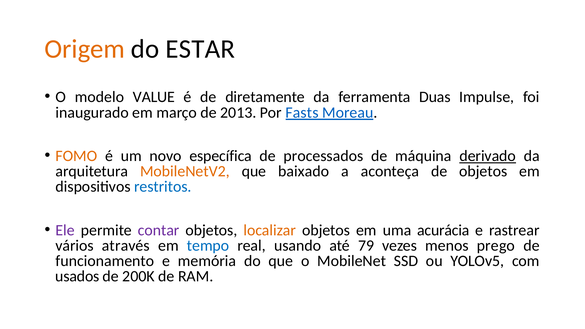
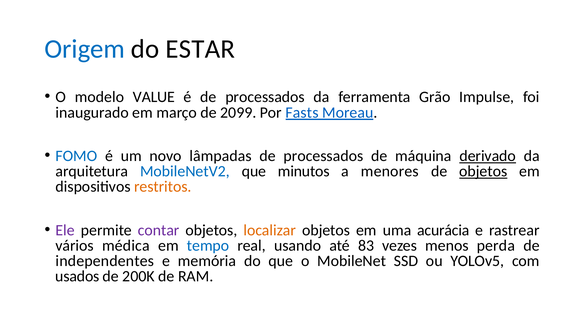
Origem colour: orange -> blue (85, 49)
é de diretamente: diretamente -> processados (265, 97)
Duas: Duas -> Grão (435, 97)
2013: 2013 -> 2099 (238, 113)
FOMO colour: orange -> blue (76, 156)
específica: específica -> lâmpadas (221, 156)
MobileNetV2 colour: orange -> blue (185, 171)
baixado: baixado -> minutos (304, 171)
aconteça: aconteça -> menores (390, 171)
objetos underline: none -> present (483, 171)
restritos colour: blue -> orange (163, 187)
através: através -> médica (126, 246)
79: 79 -> 83 (366, 246)
prego: prego -> perda (496, 246)
funcionamento: funcionamento -> independentes (105, 261)
